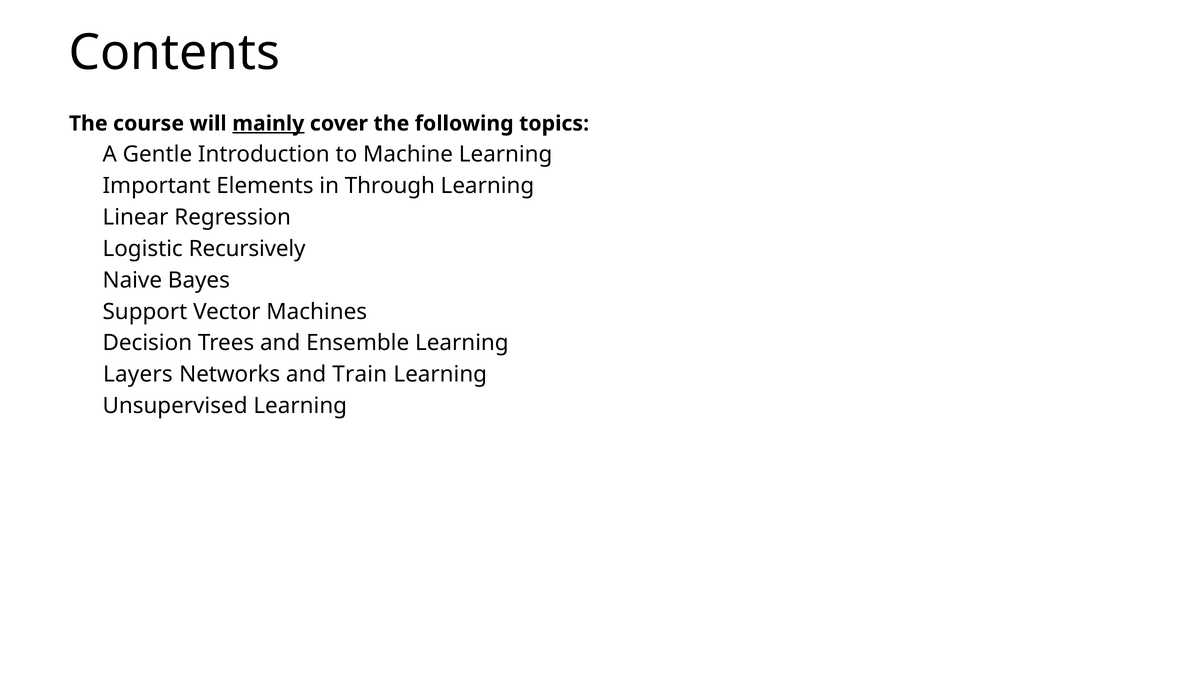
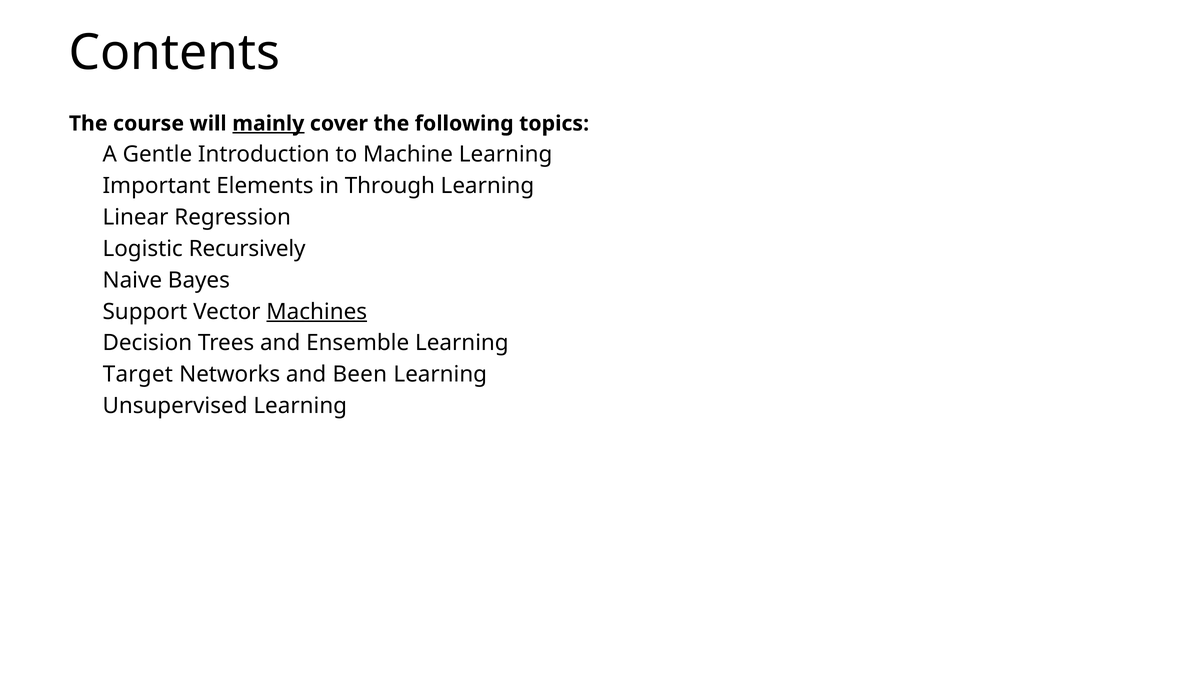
Machines underline: none -> present (317, 312)
Layers: Layers -> Target (138, 374)
Train: Train -> Been (360, 374)
